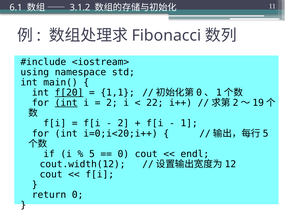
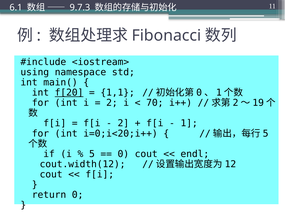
3.1.2: 3.1.2 -> 9.7.3 (80, 7)
int underline: present -> none (66, 103)
22: 22 -> 70 (155, 103)
